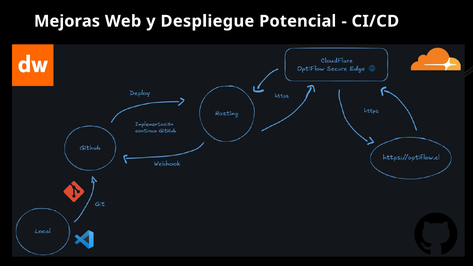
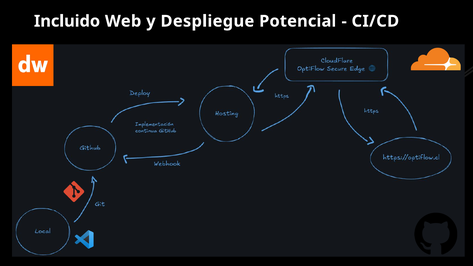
Mejoras: Mejoras -> Incluido (67, 21)
